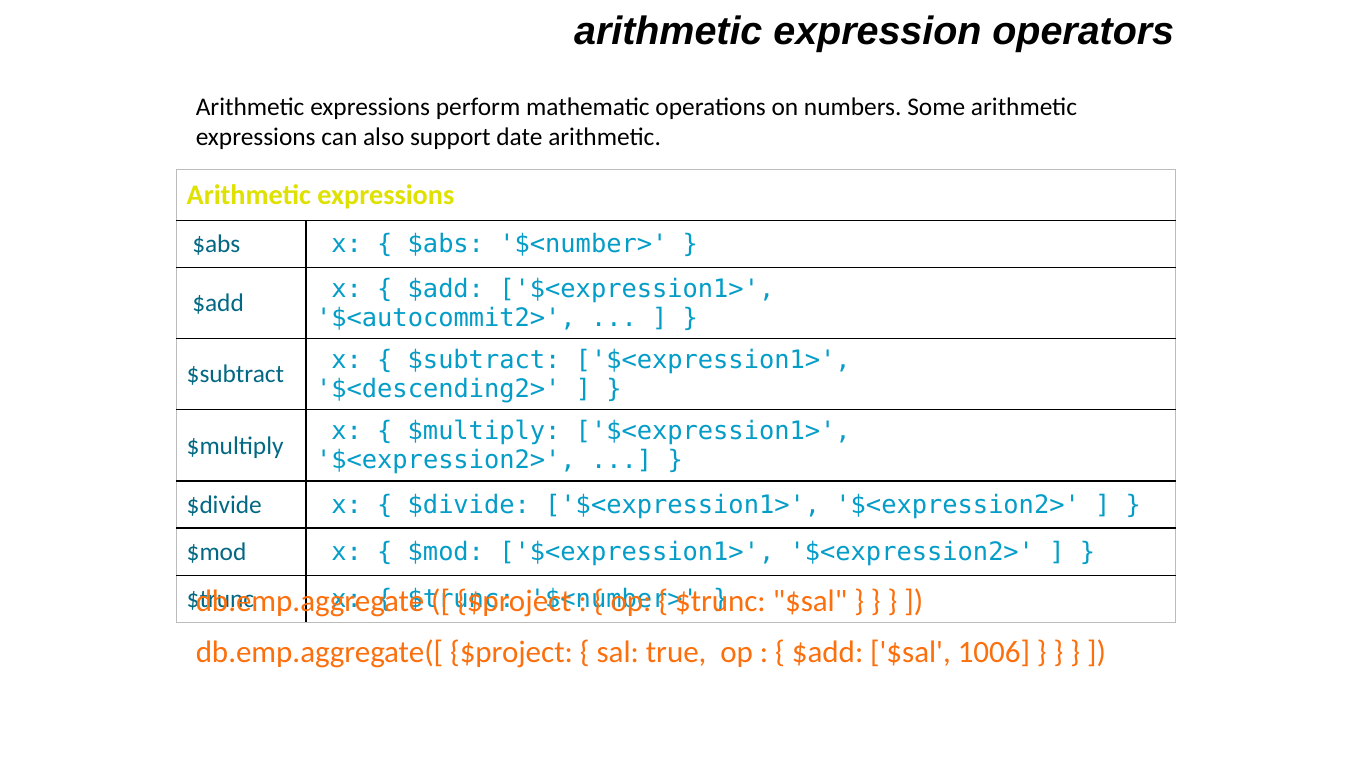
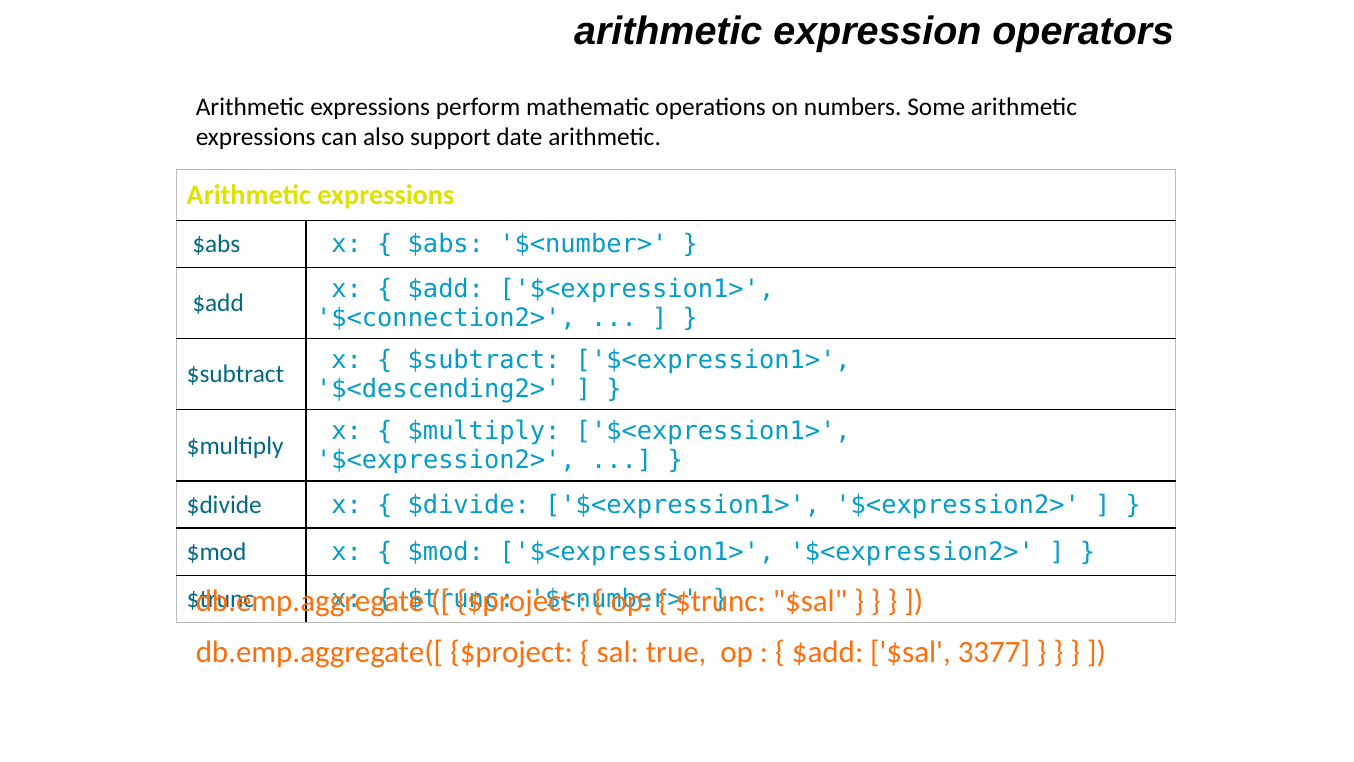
$<autocommit2>: $<autocommit2> -> $<connection2> (446, 318)
1006: 1006 -> 3377 (994, 652)
